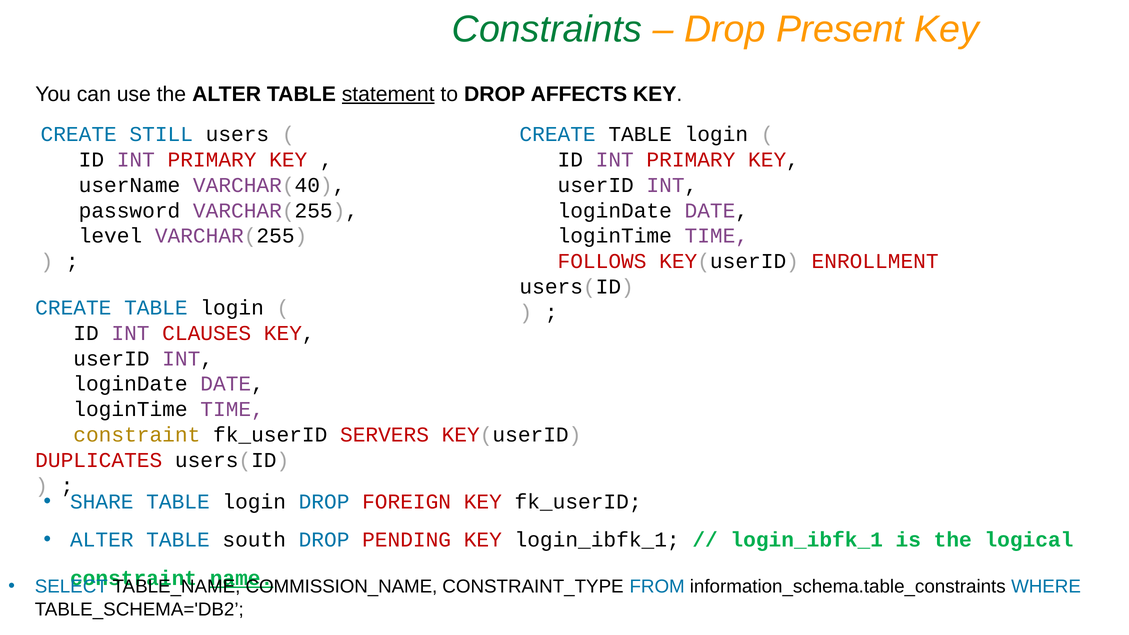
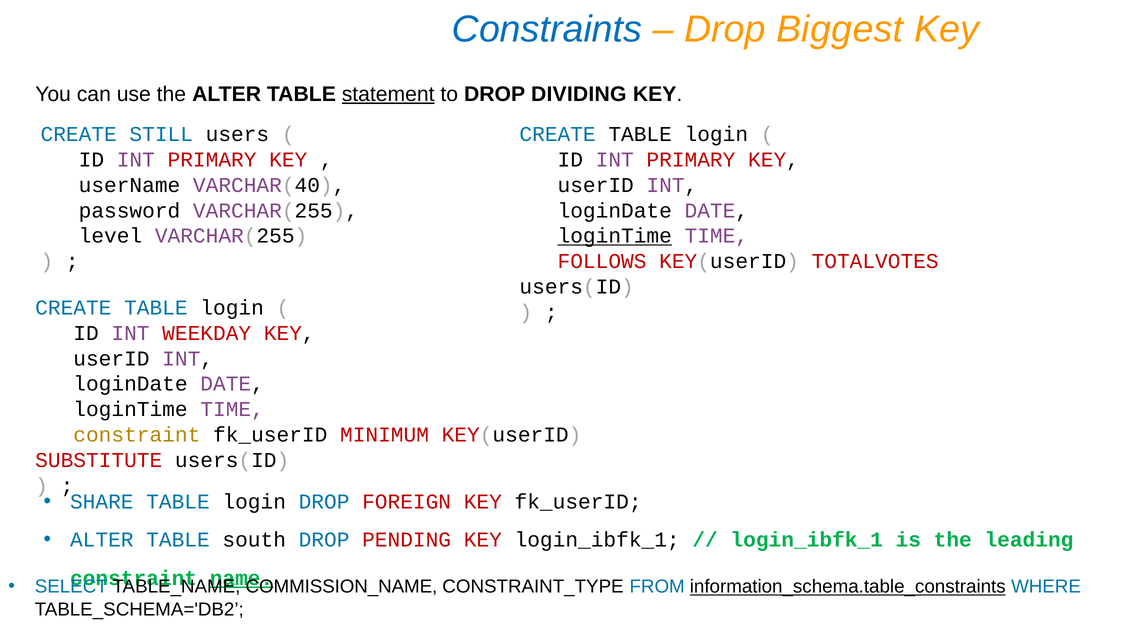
Constraints colour: green -> blue (547, 29)
Present: Present -> Biggest (840, 29)
AFFECTS: AFFECTS -> DIVIDING (579, 94)
loginTime underline: none -> present (615, 236)
ENROLLMENT: ENROLLMENT -> TOTALVOTES (875, 261)
CLAUSES: CLAUSES -> WEEKDAY (207, 333)
SERVERS: SERVERS -> MINIMUM (385, 435)
DUPLICATES: DUPLICATES -> SUBSTITUTE (99, 460)
logical: logical -> leading (1029, 540)
information_schema.table_constraints underline: none -> present (848, 587)
